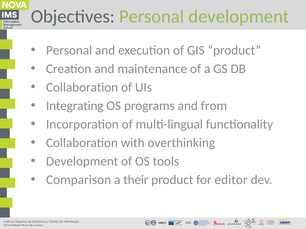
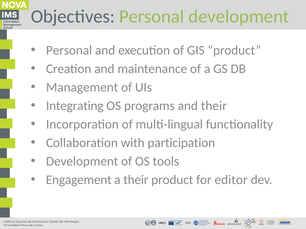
Collaboration: Collaboration -> Management (82, 87)
and from: from -> their (214, 106)
overthinking: overthinking -> participation (181, 143)
Comparison: Comparison -> Engagement (79, 180)
